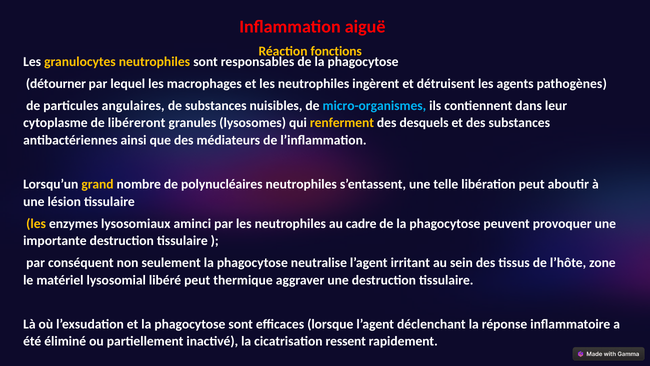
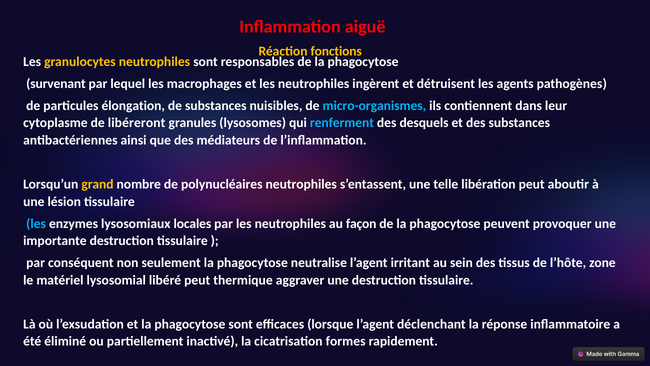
détourner: détourner -> survenant (56, 84)
angulaires: angulaires -> élongation (133, 105)
renferment colour: yellow -> light blue (342, 123)
les colour: yellow -> light blue (36, 223)
aminci: aminci -> locales (192, 223)
cadre: cadre -> façon (361, 223)
ressent: ressent -> formes (346, 341)
